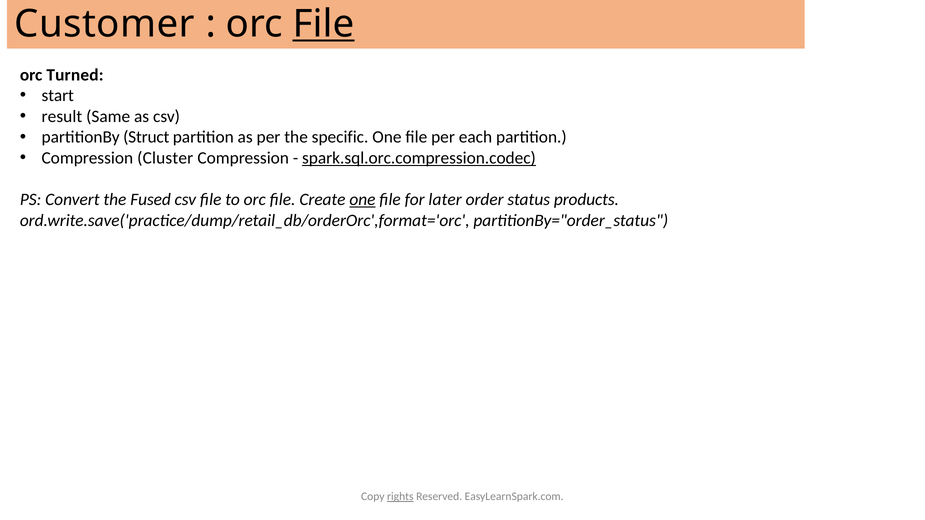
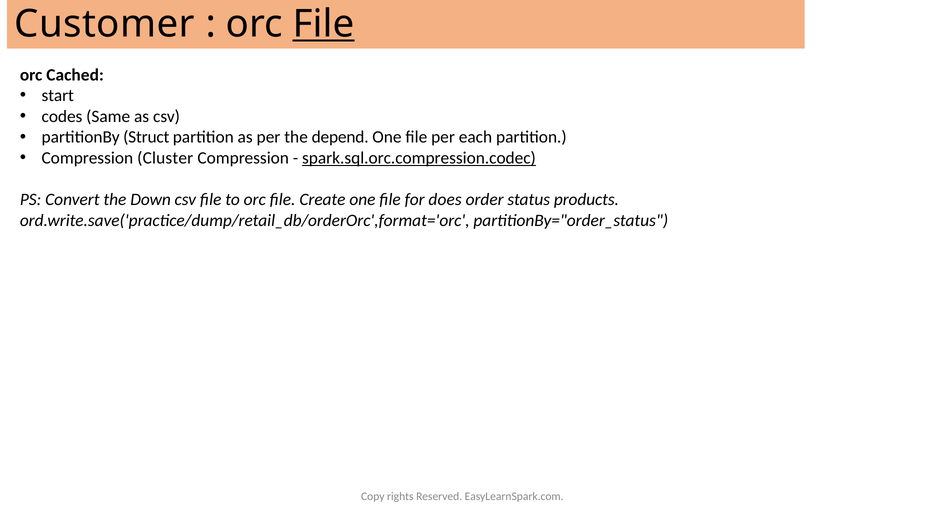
Turned: Turned -> Cached (75, 75)
result: result -> codes (62, 117)
specific: specific -> depend (340, 137)
Fused: Fused -> Down (151, 200)
one underline: present -> none (362, 200)
later: later -> does (445, 200)
rights underline: present -> none (400, 497)
